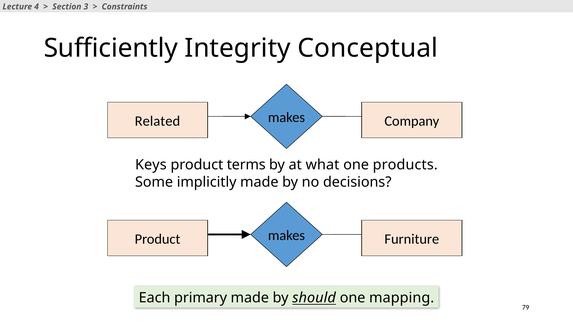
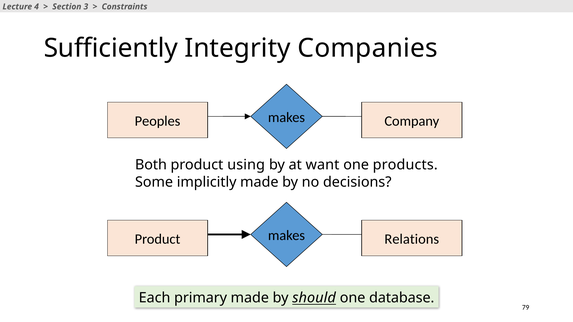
Conceptual: Conceptual -> Companies (368, 48)
Related: Related -> Peoples (158, 121)
Keys: Keys -> Both (151, 165)
terms: terms -> using (246, 165)
what: what -> want (322, 165)
Furniture: Furniture -> Relations (412, 239)
mapping: mapping -> database (402, 298)
